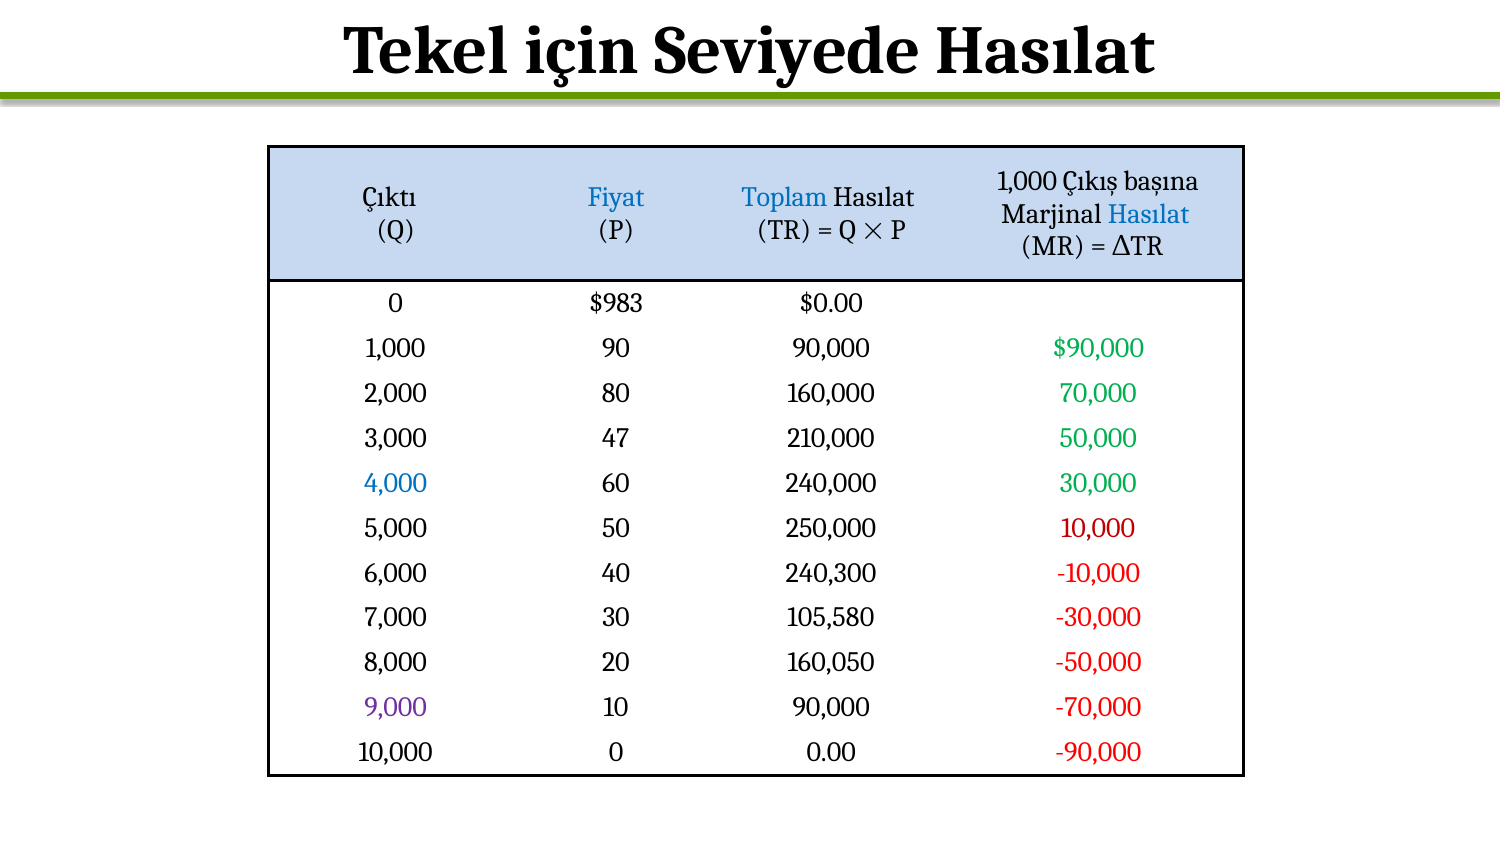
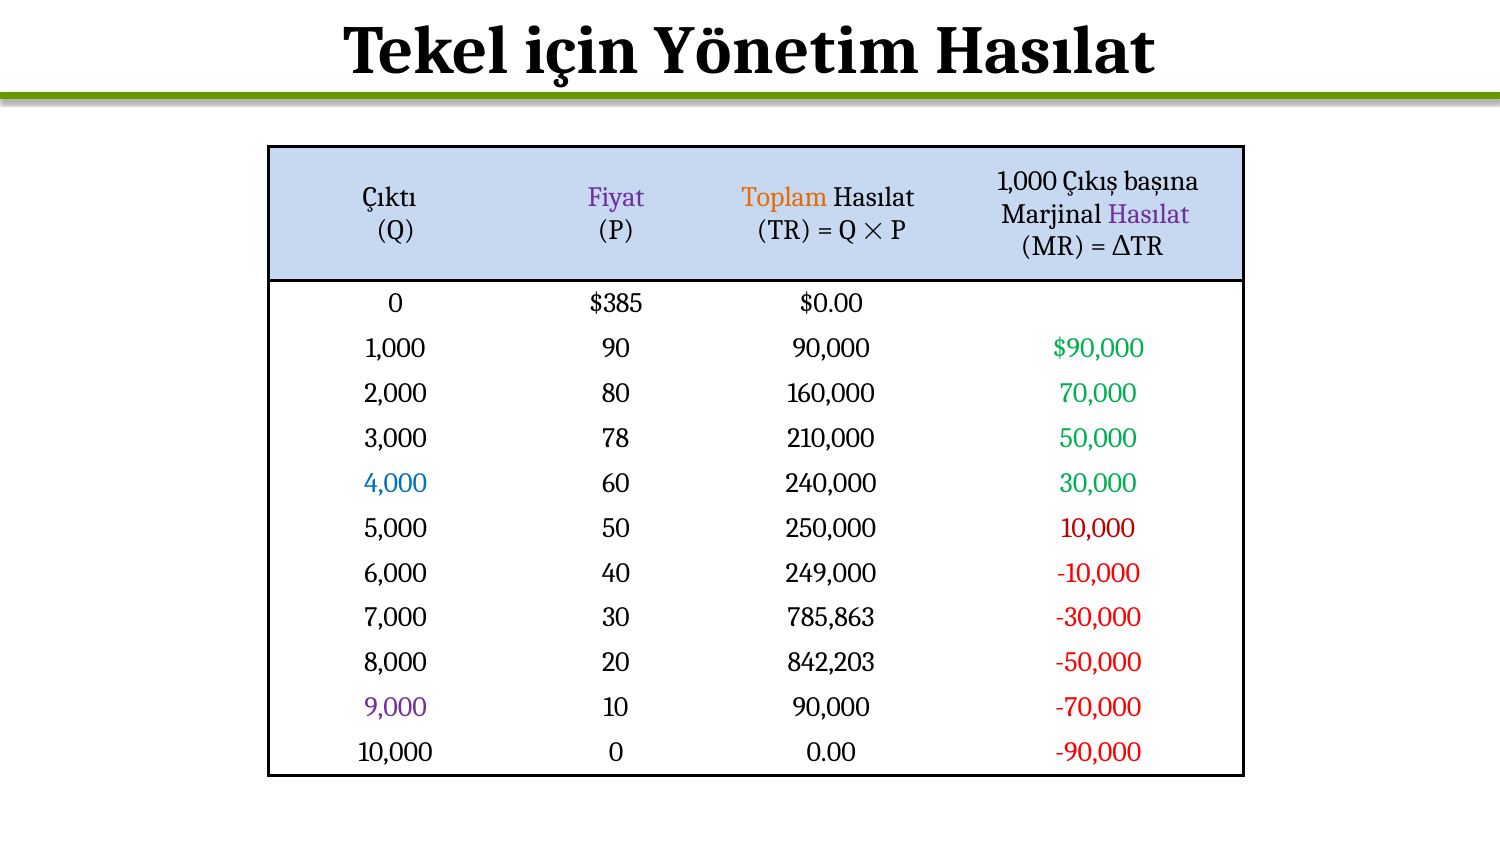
Seviyede: Seviyede -> Yönetim (787, 51)
Fiyat colour: blue -> purple (616, 197)
Toplam colour: blue -> orange (784, 197)
Hasılat colour: blue -> purple (1149, 214)
$983: $983 -> $385 (616, 303)
47: 47 -> 78 (616, 438)
240,300: 240,300 -> 249,000 (831, 573)
105,580: 105,580 -> 785,863 (831, 617)
160,050: 160,050 -> 842,203 (831, 662)
